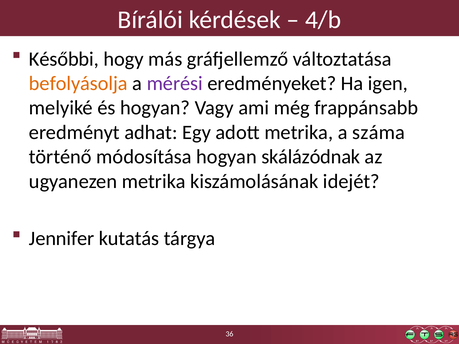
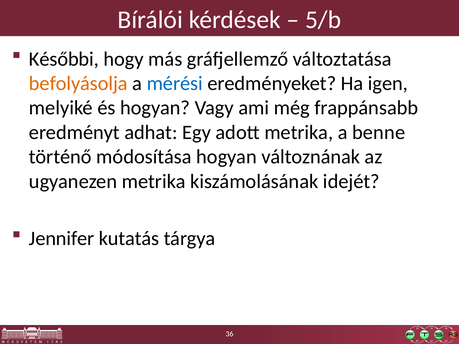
4/b: 4/b -> 5/b (323, 20)
mérési colour: purple -> blue (175, 83)
száma: száma -> benne (379, 132)
skálázódnak: skálázódnak -> változnának (311, 157)
